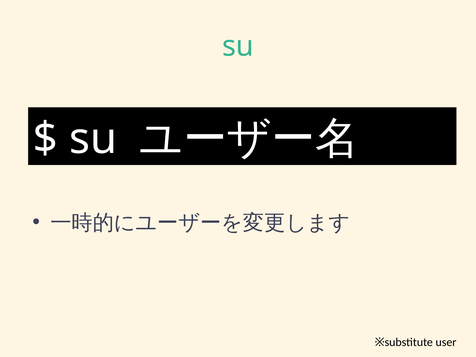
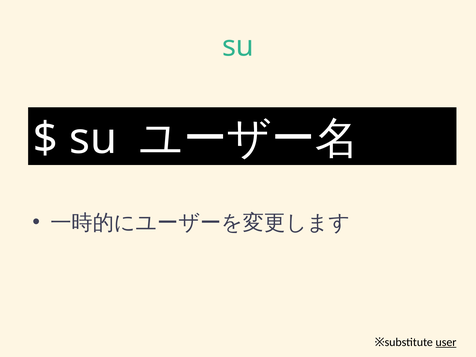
user underline: none -> present (446, 342)
